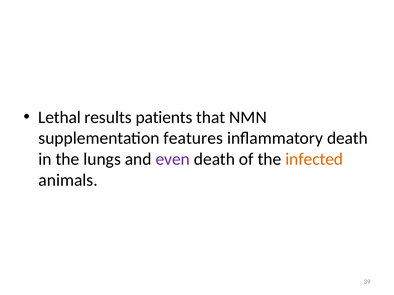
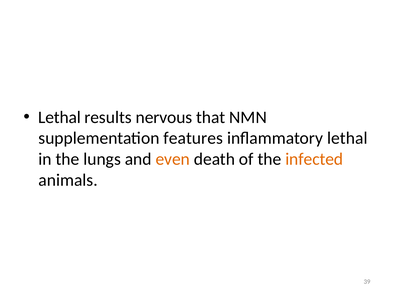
patients: patients -> nervous (164, 117)
inflammatory death: death -> lethal (347, 138)
even colour: purple -> orange (173, 159)
